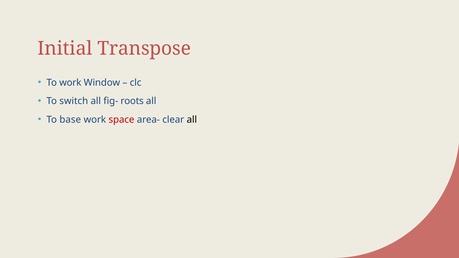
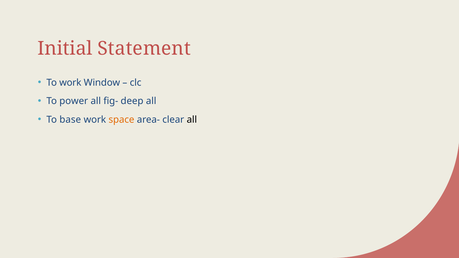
Transpose: Transpose -> Statement (144, 49)
switch: switch -> power (74, 101)
roots: roots -> deep (132, 101)
space colour: red -> orange (121, 120)
